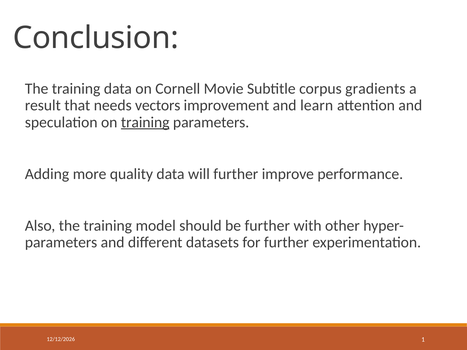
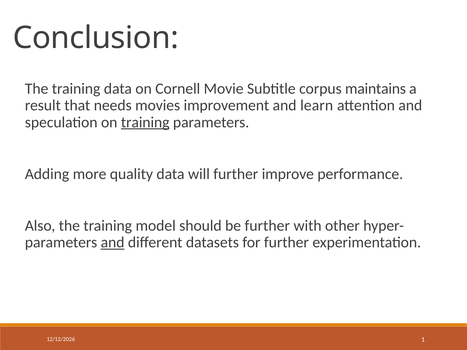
gradients: gradients -> maintains (376, 89)
vectors: vectors -> movies (158, 106)
and underline: none -> present (113, 243)
